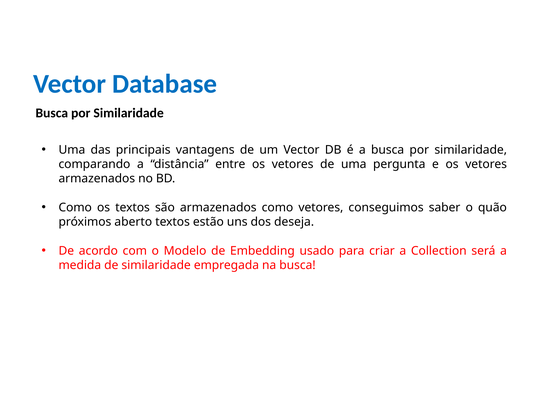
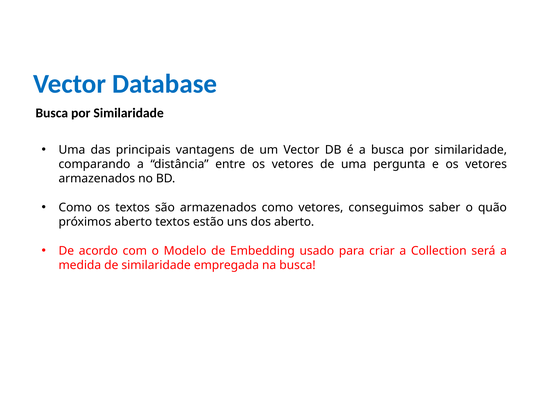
dos deseja: deseja -> aberto (294, 222)
